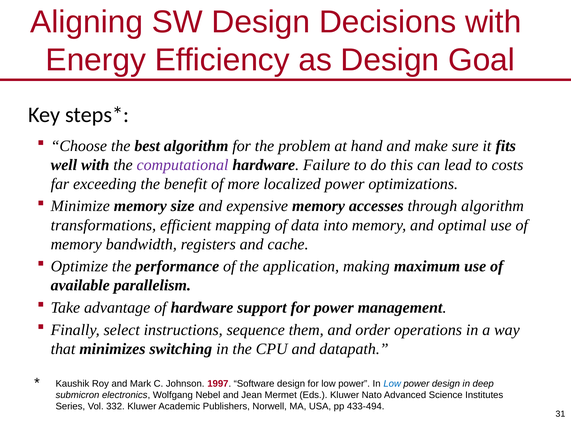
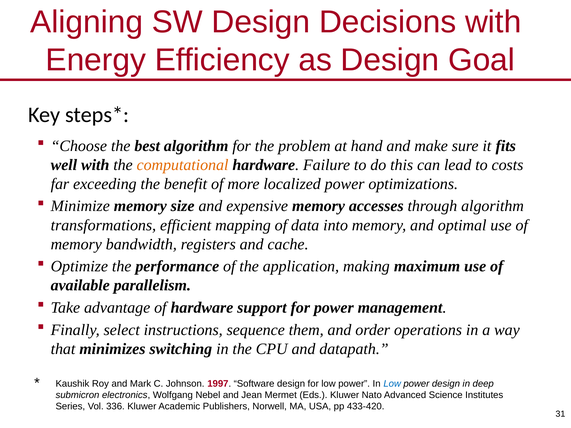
computational colour: purple -> orange (183, 165)
332: 332 -> 336 (115, 407)
433-494: 433-494 -> 433-420 (366, 407)
